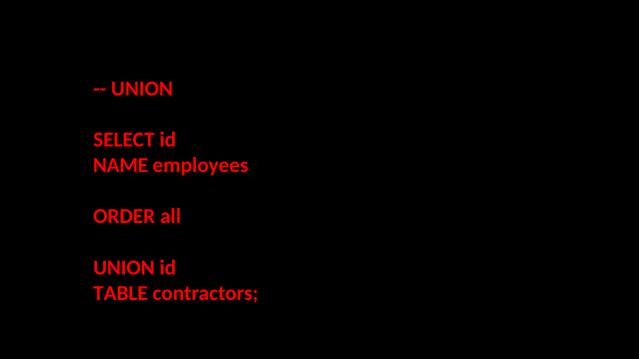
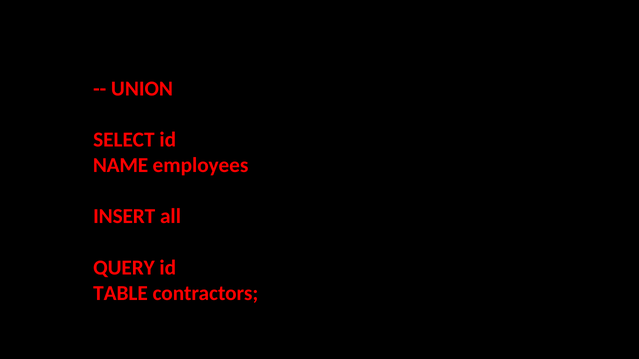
ORDER: ORDER -> INSERT (124, 217)
UNION: UNION -> QUERY (124, 268)
